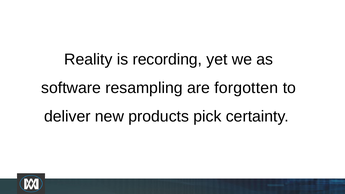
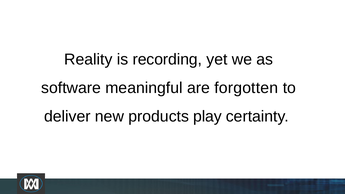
resampling: resampling -> meaningful (144, 88)
pick: pick -> play (207, 116)
